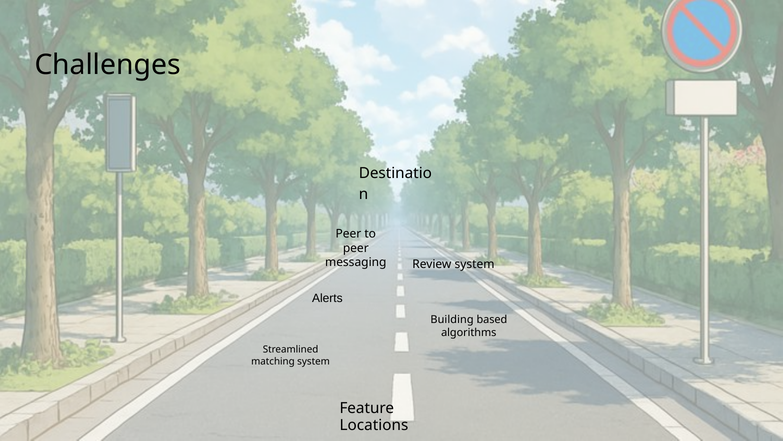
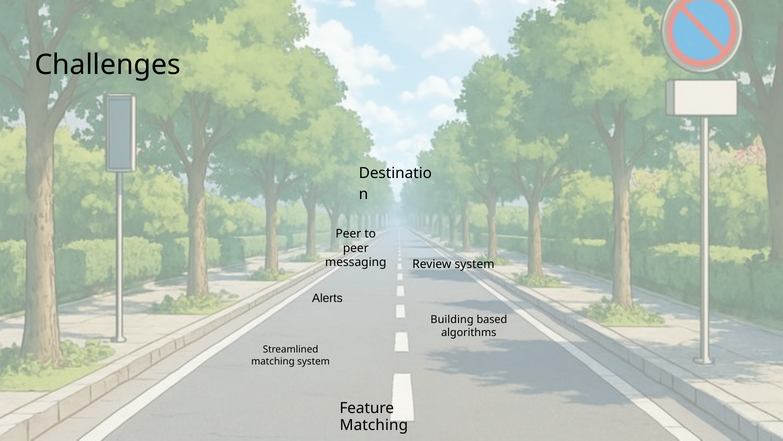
Locations: Locations -> Matching (374, 425)
